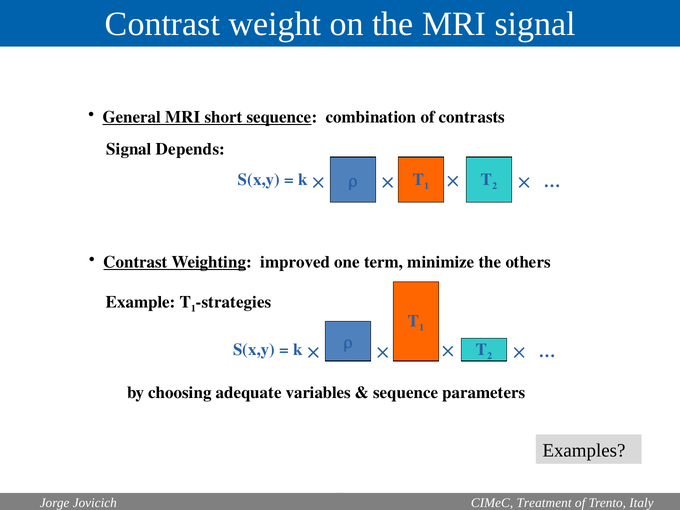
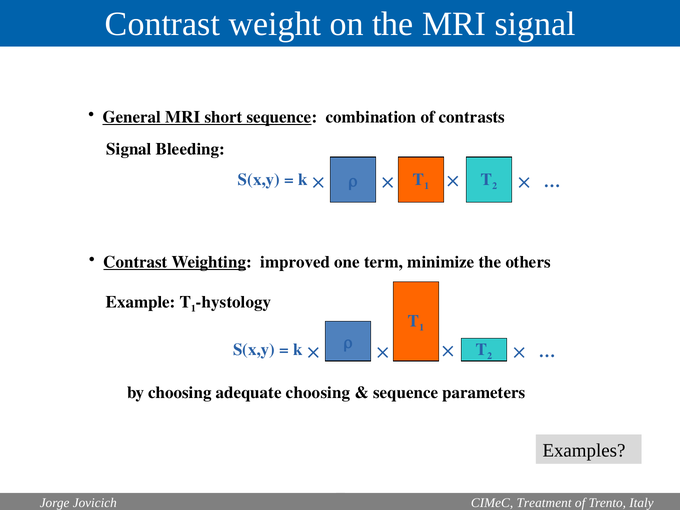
Depends: Depends -> Bleeding (190, 149)
strategies: strategies -> hystology (234, 302)
adequate variables: variables -> choosing (318, 393)
